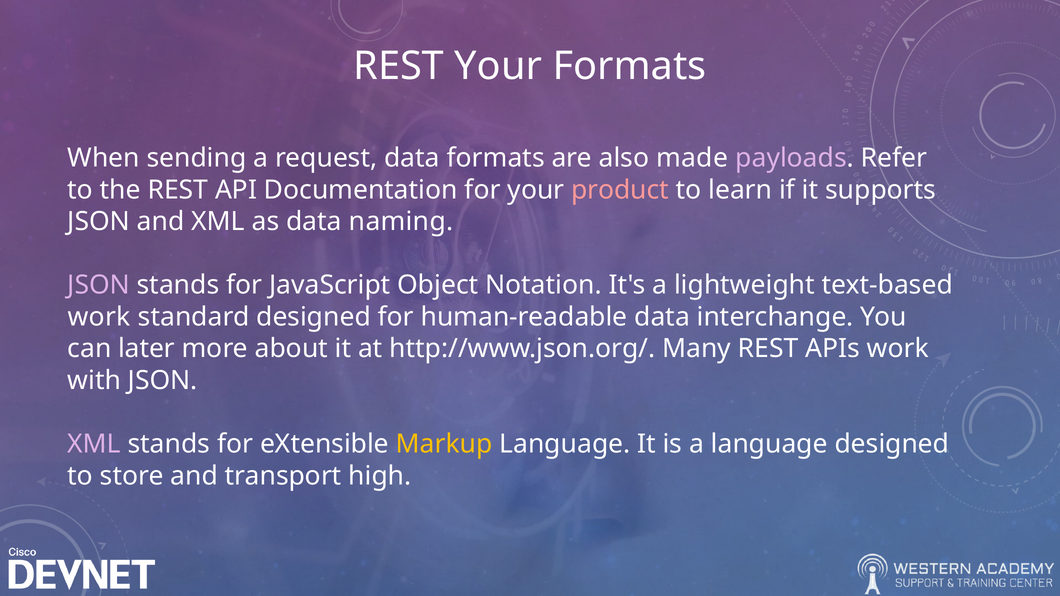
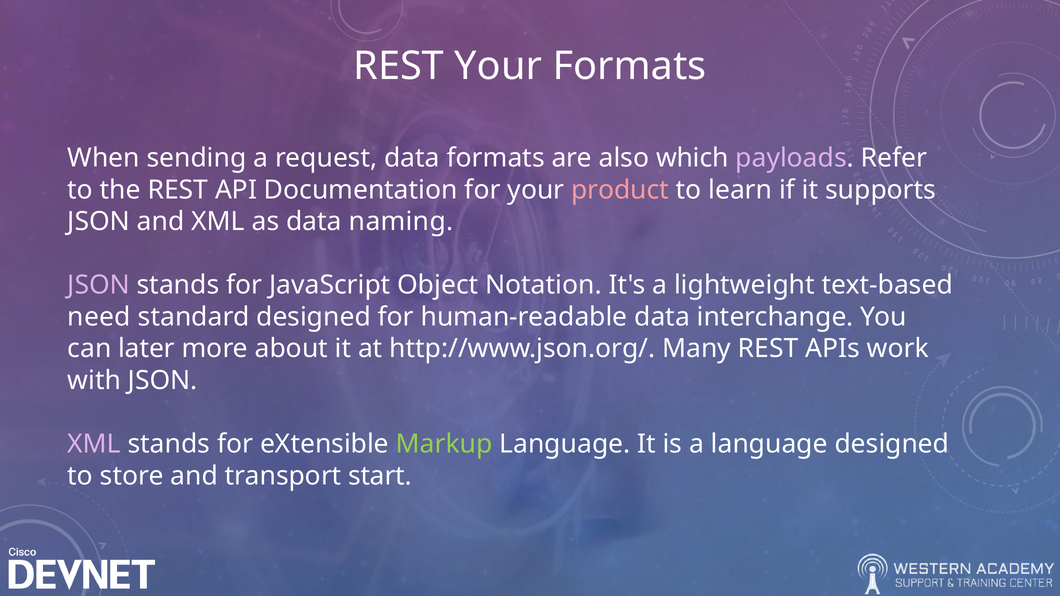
made: made -> which (692, 158)
work: work -> need (99, 317)
Markup colour: yellow -> light green (444, 444)
high: high -> start (380, 476)
